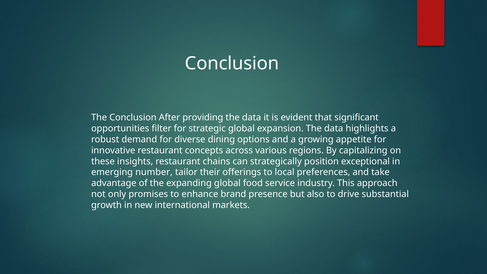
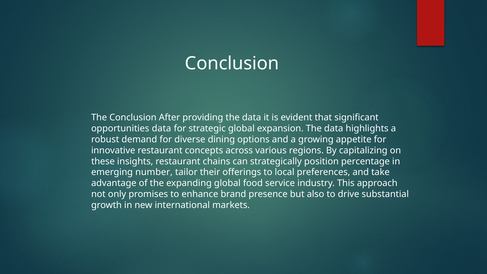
opportunities filter: filter -> data (161, 128)
exceptional: exceptional -> percentage (365, 161)
